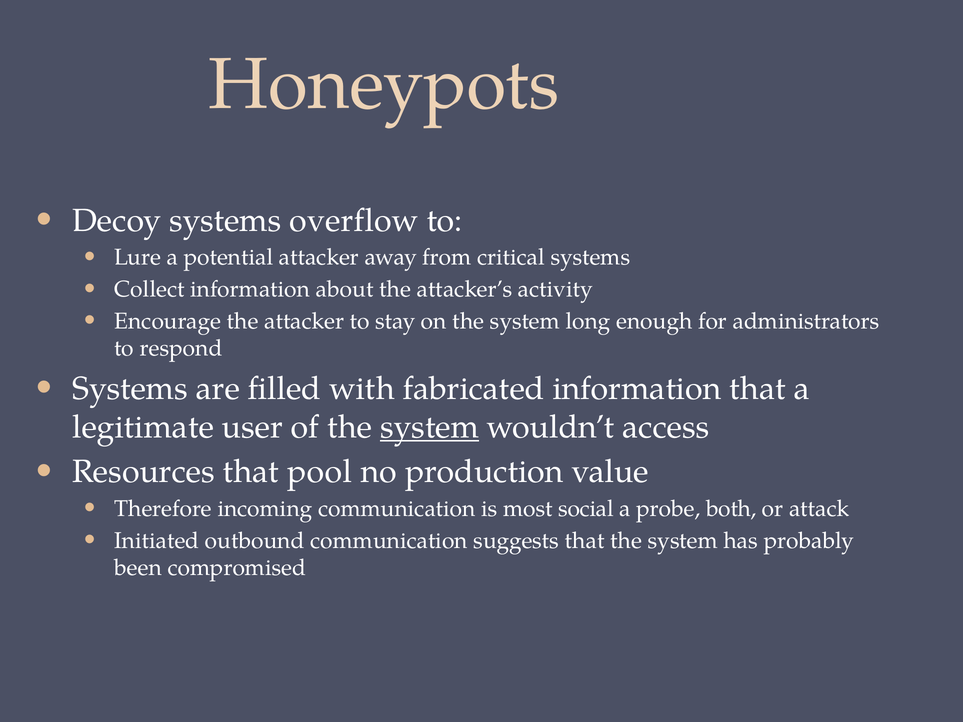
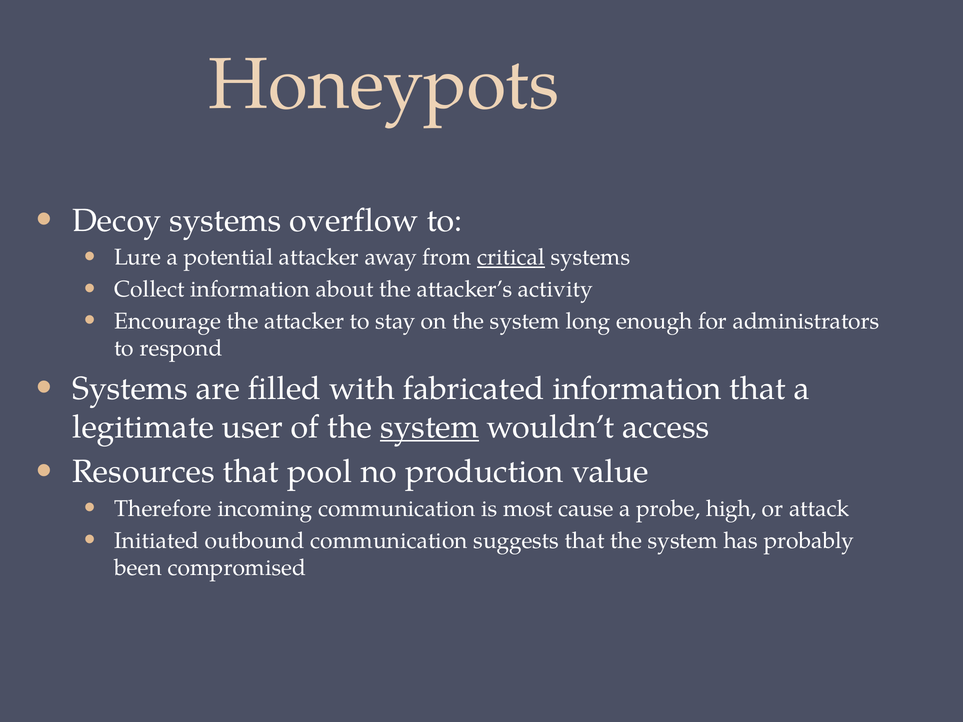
critical underline: none -> present (511, 257)
social: social -> cause (586, 509)
both: both -> high (731, 509)
